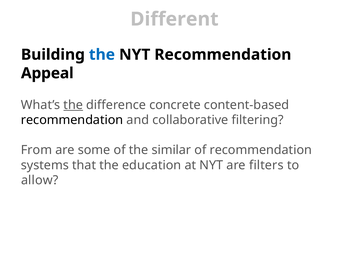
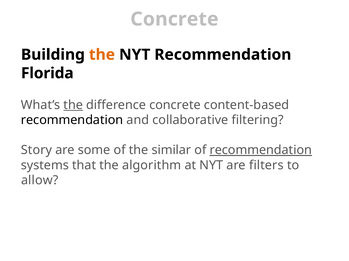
Different: Different -> Concrete (174, 19)
the colour: blue -> orange (102, 55)
Appeal: Appeal -> Florida (47, 73)
From: From -> Story (36, 151)
recommendation underline: none -> present (261, 151)
education: education -> algorithm (152, 166)
